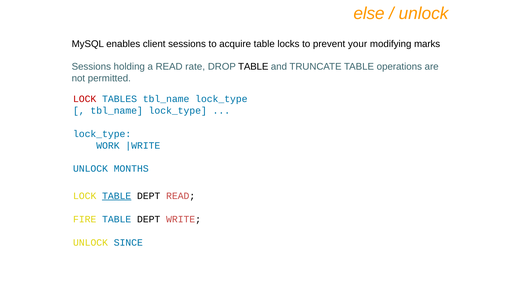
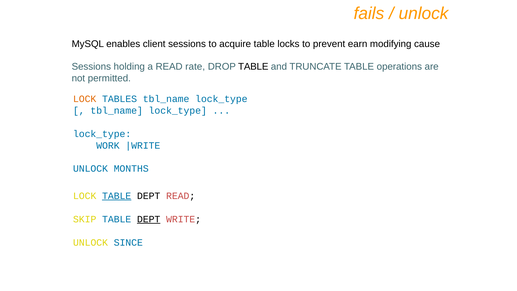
else: else -> fails (369, 13)
your: your -> earn (358, 44)
marks: marks -> cause (427, 44)
LOCK colour: red -> orange (85, 99)
FIRE: FIRE -> SKIP (85, 219)
DEPT underline: none -> present (149, 219)
